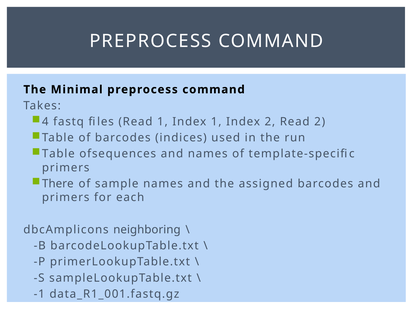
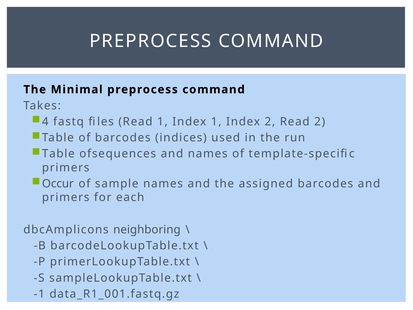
There: There -> Occur (58, 184)
